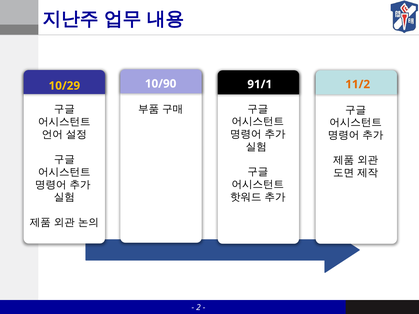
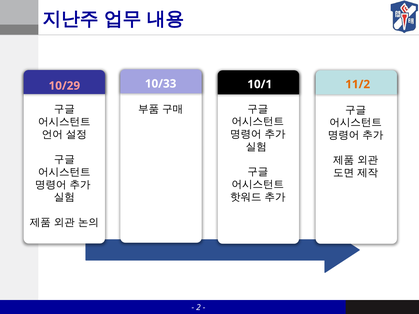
10/90: 10/90 -> 10/33 (161, 84)
91/1: 91/1 -> 10/1 (260, 84)
10/29 colour: yellow -> pink (64, 86)
